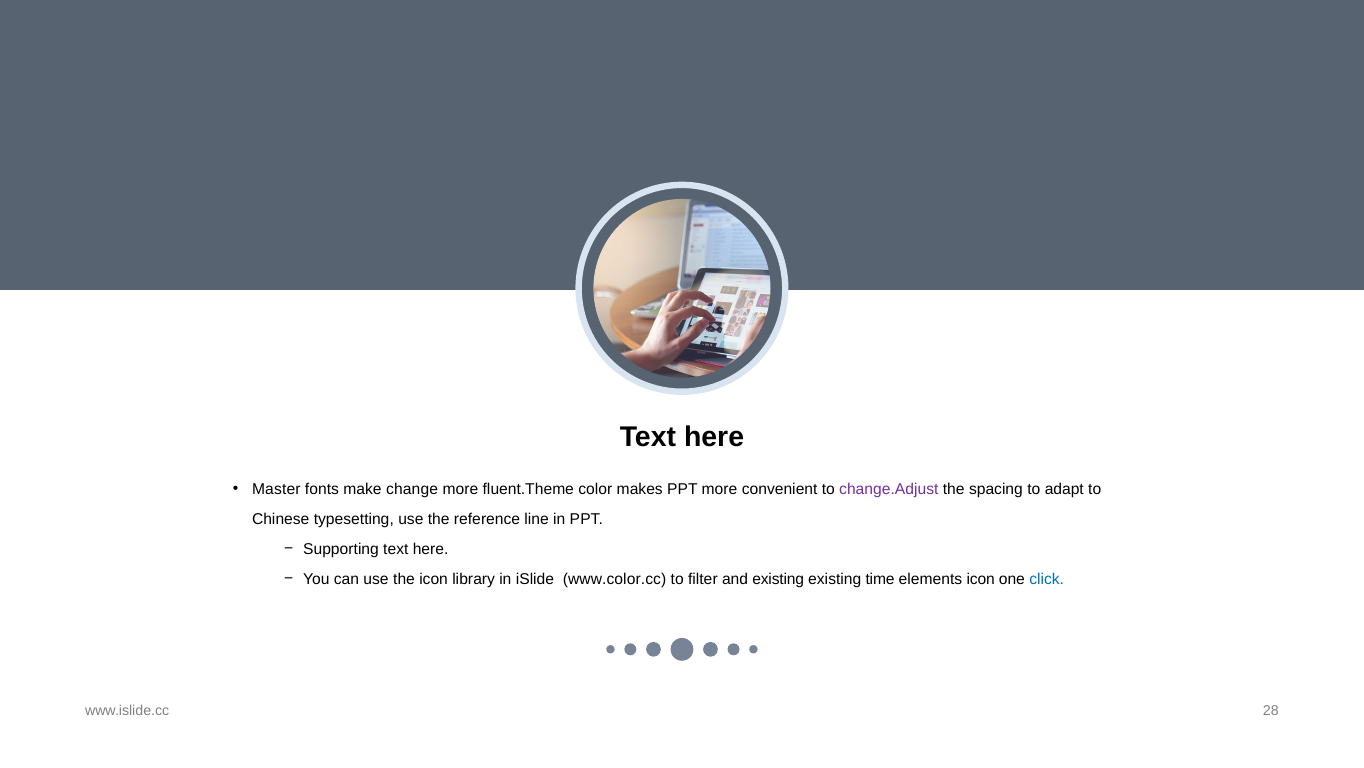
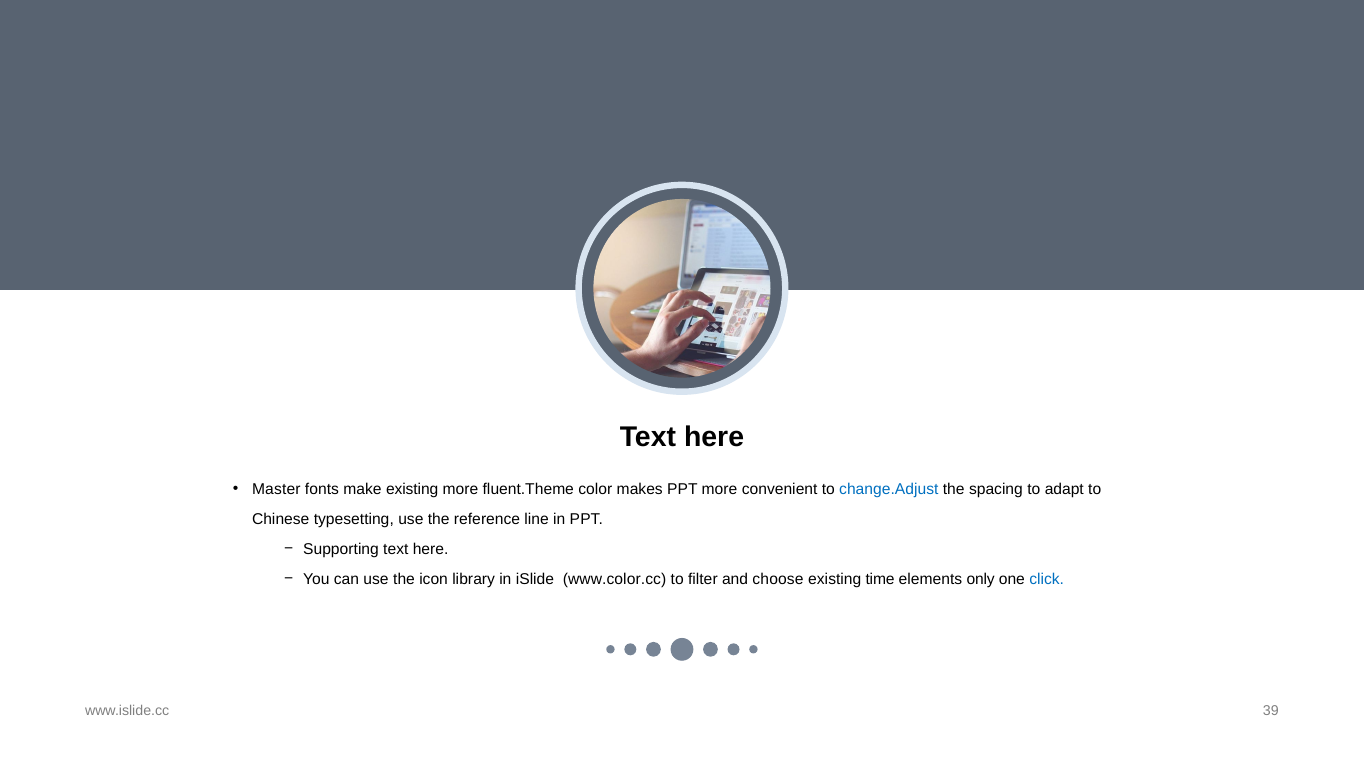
make change: change -> existing (412, 488)
change.Adjust colour: purple -> blue (889, 488)
and existing: existing -> choose (778, 579)
elements icon: icon -> only (981, 579)
28: 28 -> 39 (1271, 710)
